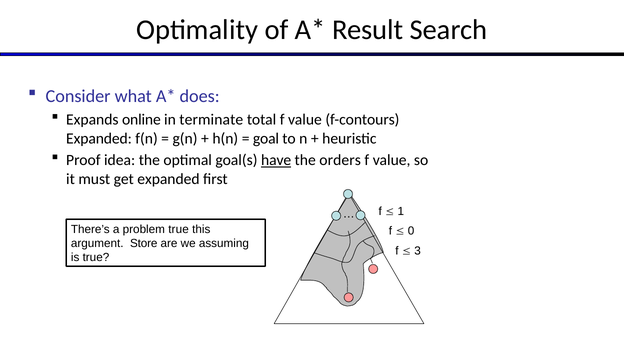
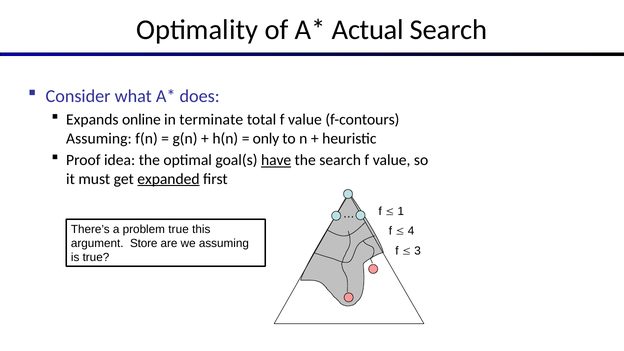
Result: Result -> Actual (368, 30)
Expanded: Expanded -> Assuming (99, 138)
goal: goal -> only (266, 138)
the orders: orders -> search (340, 160)
expanded underline: none -> present (168, 179)
0: 0 -> 4 (411, 231)
